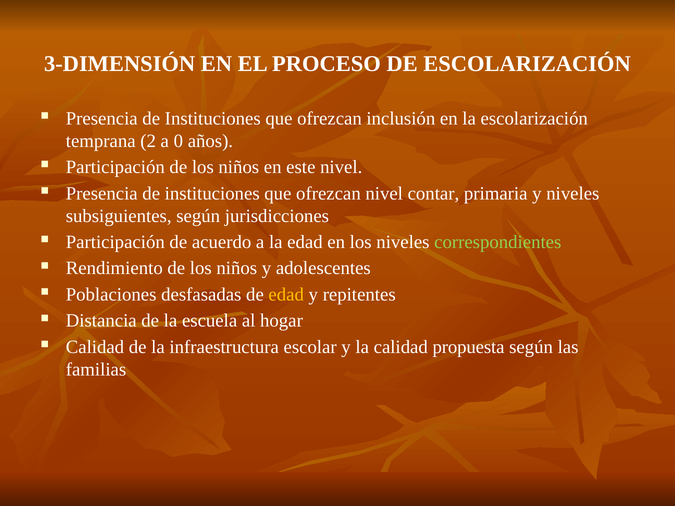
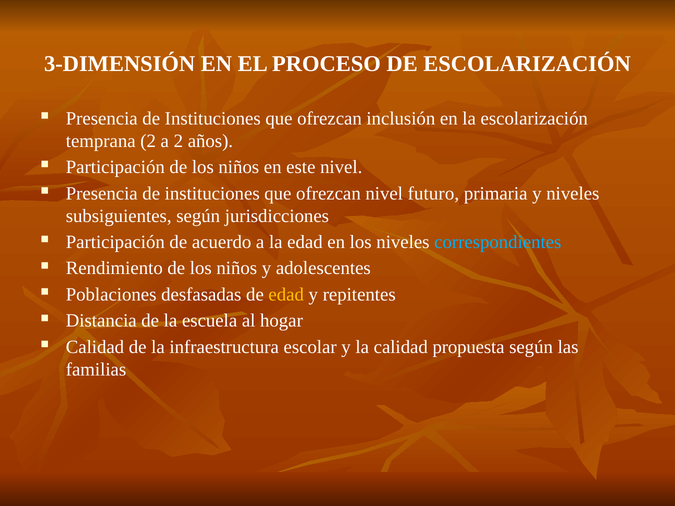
a 0: 0 -> 2 (178, 141)
contar: contar -> futuro (433, 193)
correspondientes colour: light green -> light blue (498, 242)
